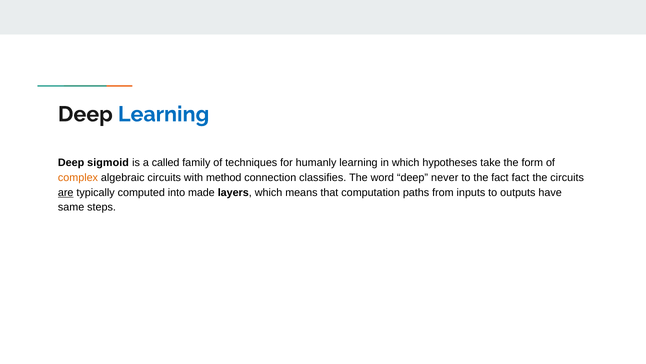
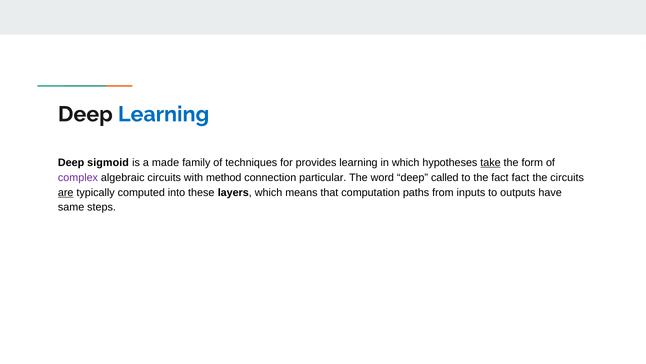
called: called -> made (166, 162)
humanly: humanly -> provides (316, 162)
take underline: none -> present (490, 162)
complex colour: orange -> purple (78, 177)
classifies: classifies -> particular (323, 177)
never: never -> called (445, 177)
made: made -> these (201, 192)
